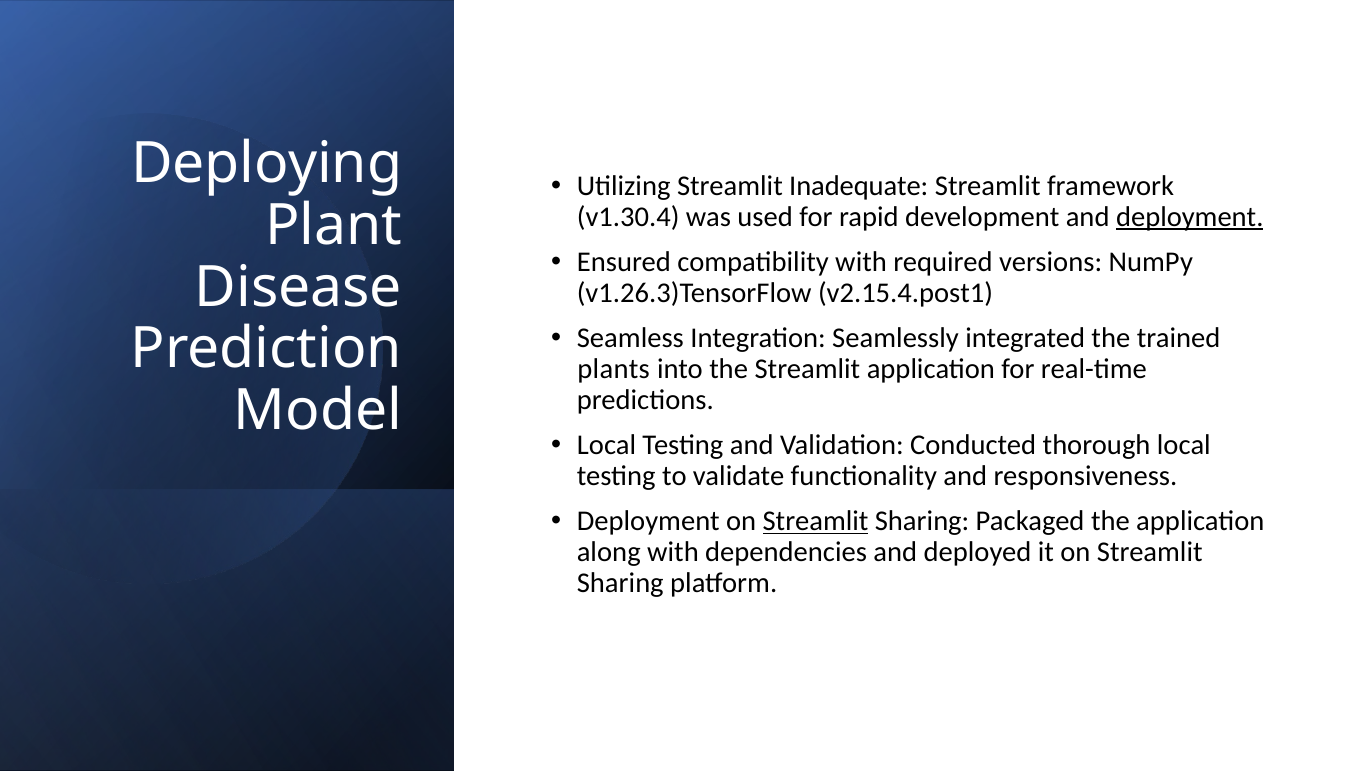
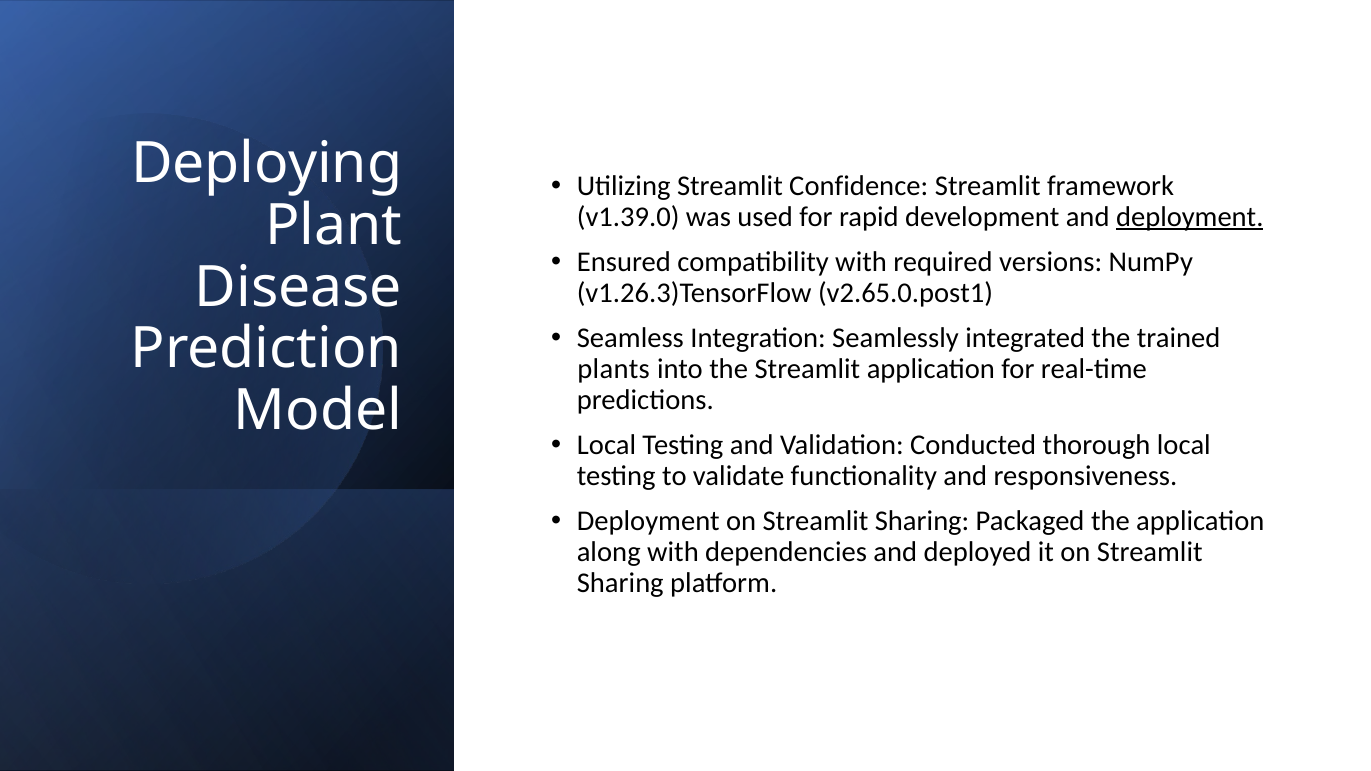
Inadequate: Inadequate -> Confidence (859, 186)
v1.30.4: v1.30.4 -> v1.39.0 (628, 217)
v2.15.4.post1: v2.15.4.post1 -> v2.65.0.post1 (906, 293)
Streamlit underline: present -> none (816, 521)
